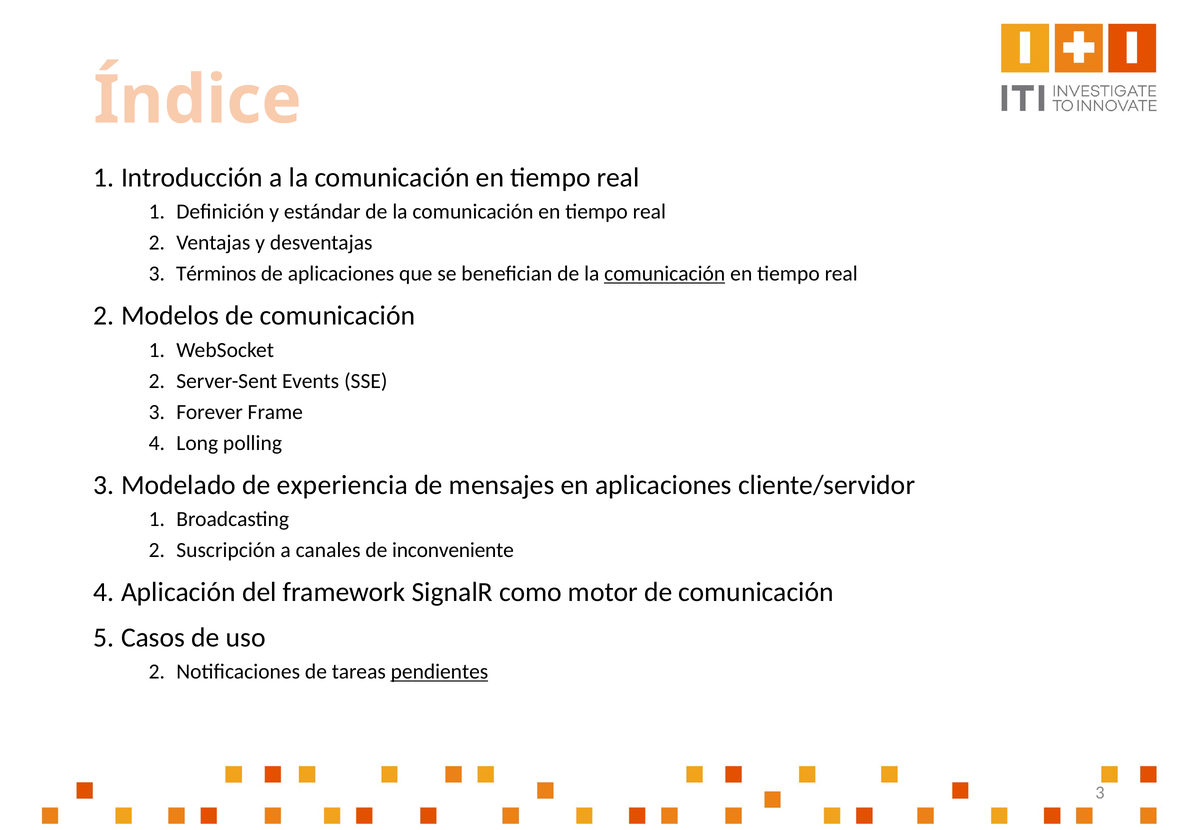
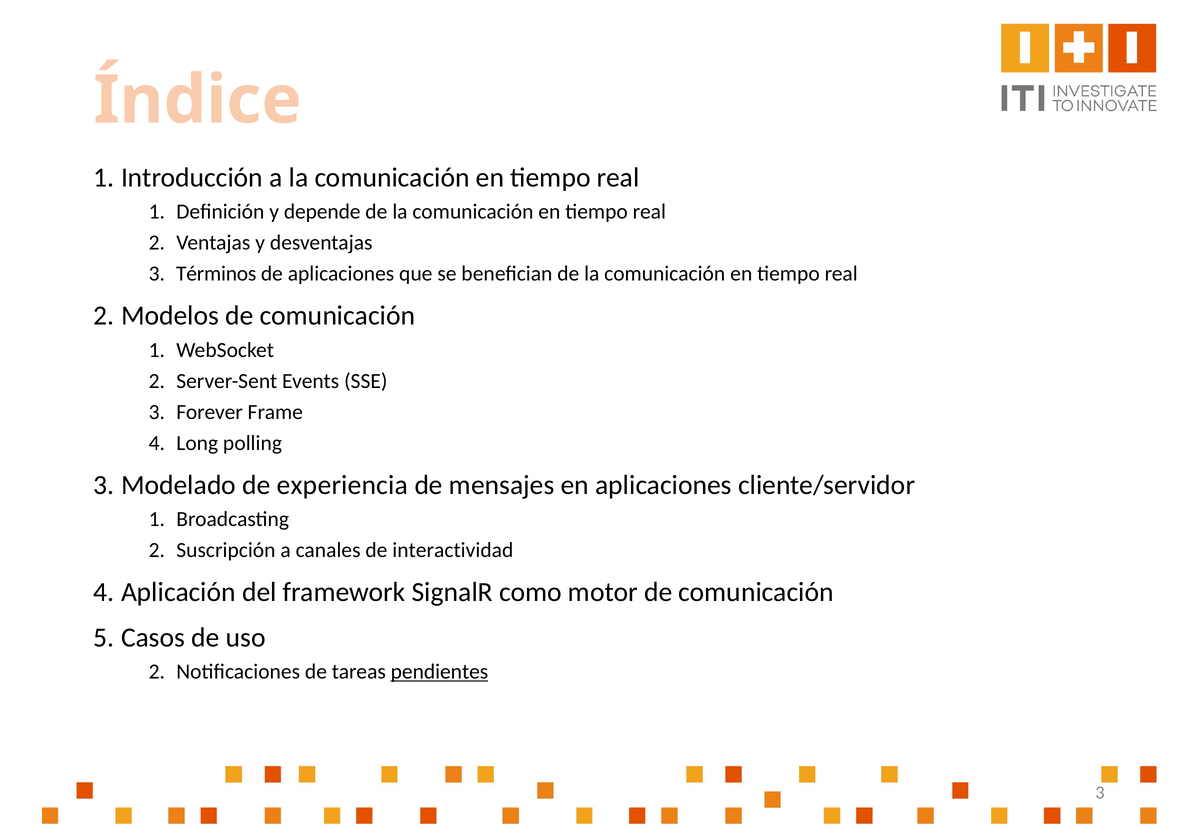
estándar: estándar -> depende (322, 212)
comunicación underline: present -> none (665, 274)
inconveniente: inconveniente -> interactividad (453, 550)
